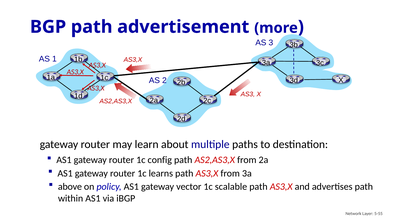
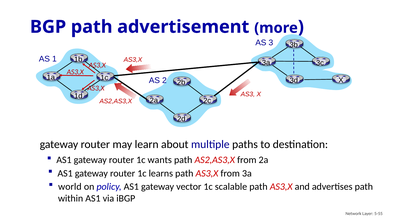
config: config -> wants (160, 160)
above: above -> world (70, 187)
